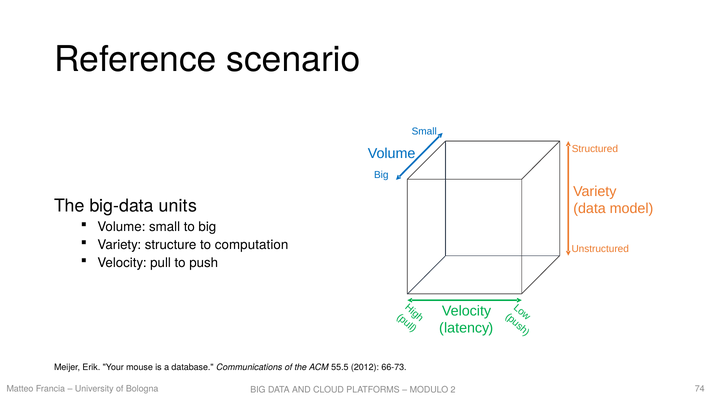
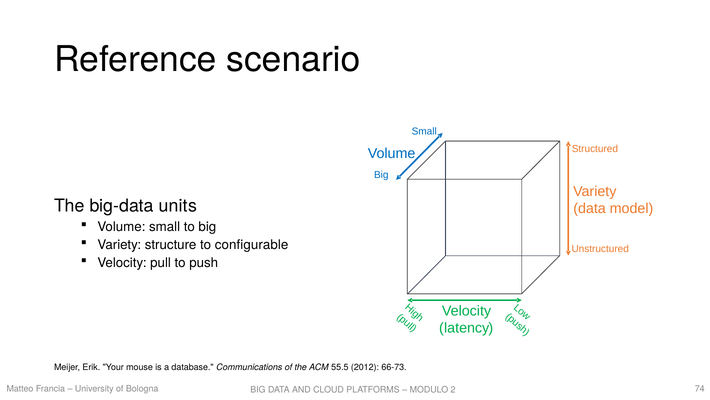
computation: computation -> configurable (252, 244)
